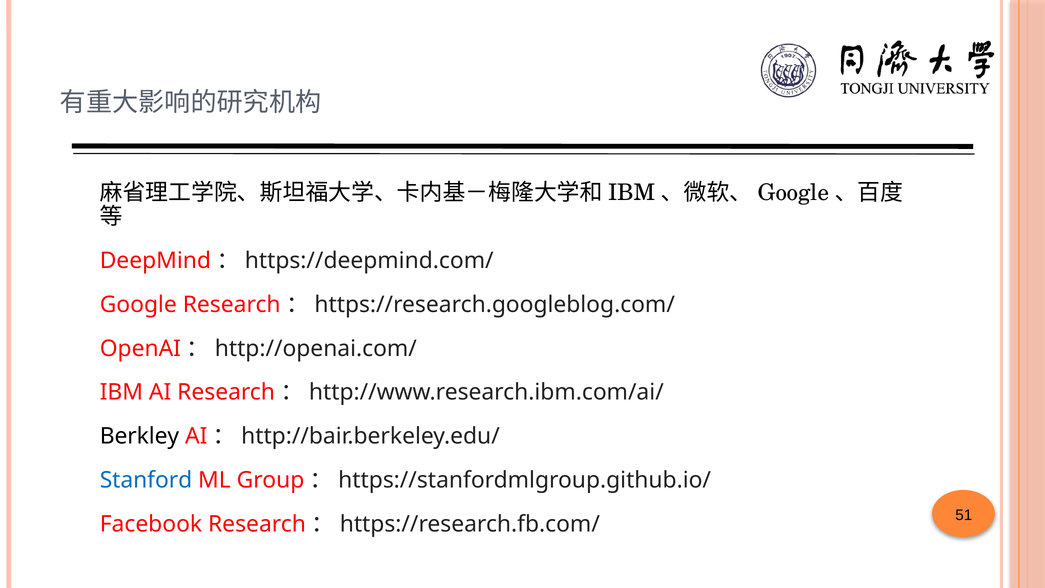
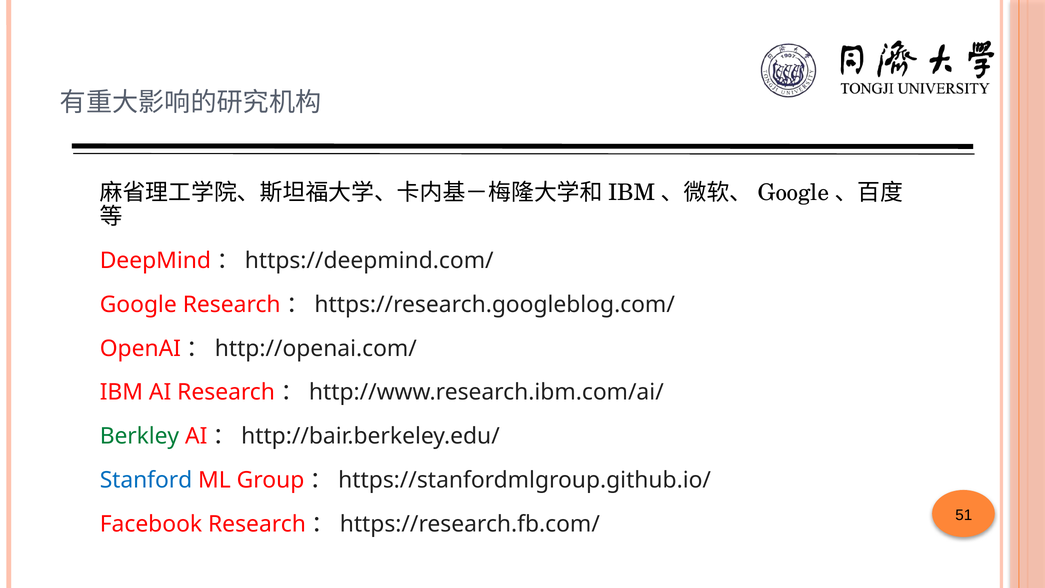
Berkley colour: black -> green (139, 436)
